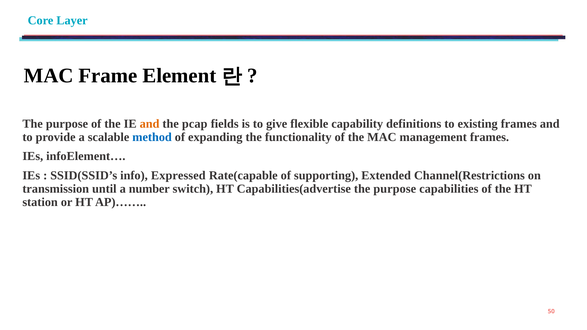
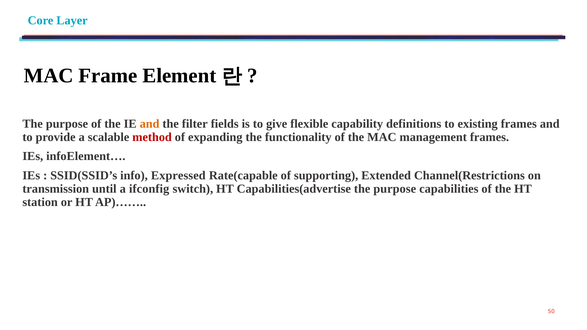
pcap: pcap -> filter (195, 124)
method colour: blue -> red (152, 137)
number: number -> ifconfig (149, 189)
